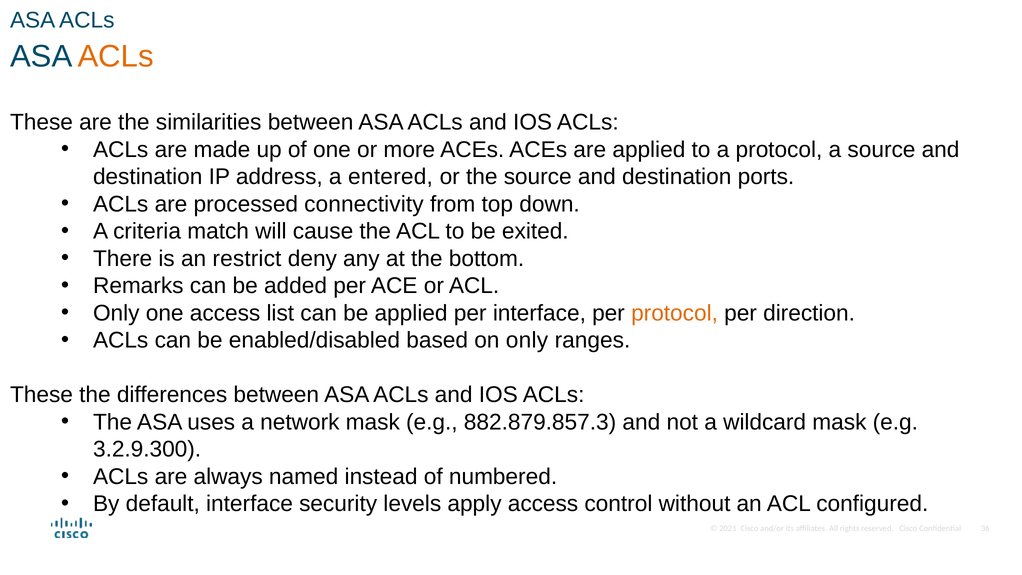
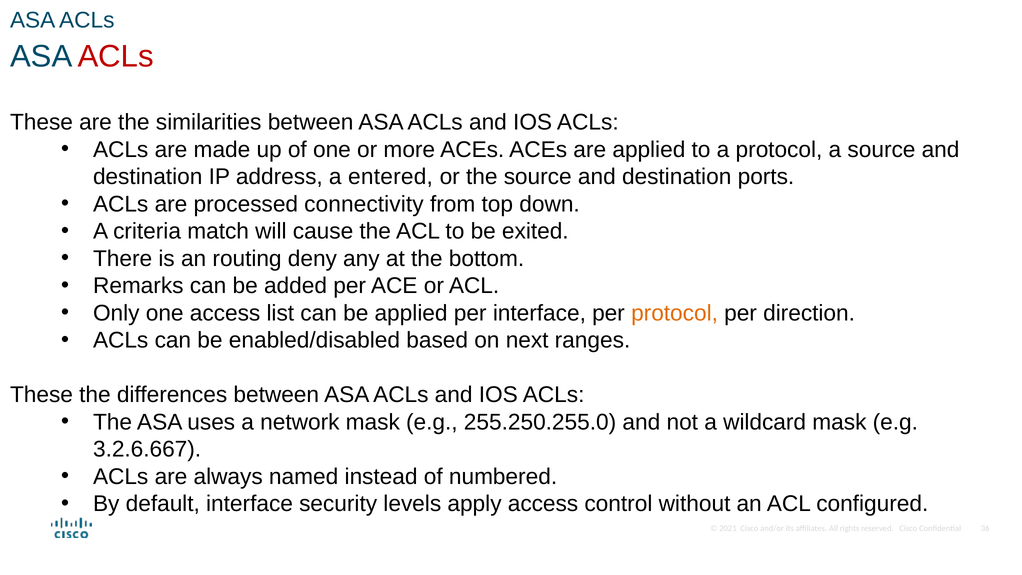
ACLs colour: orange -> red (116, 57)
restrict: restrict -> routing (247, 259)
on only: only -> next (527, 340)
882.879.857.3: 882.879.857.3 -> 255.250.255.0 (540, 422)
3.2.9.300: 3.2.9.300 -> 3.2.6.667 (147, 449)
